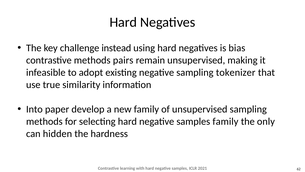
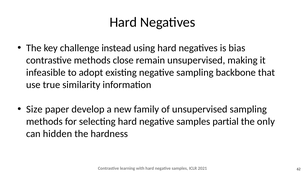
pairs: pairs -> close (123, 60)
tokenizer: tokenizer -> backbone (236, 72)
Into: Into -> Size (34, 109)
samples family: family -> partial (226, 121)
